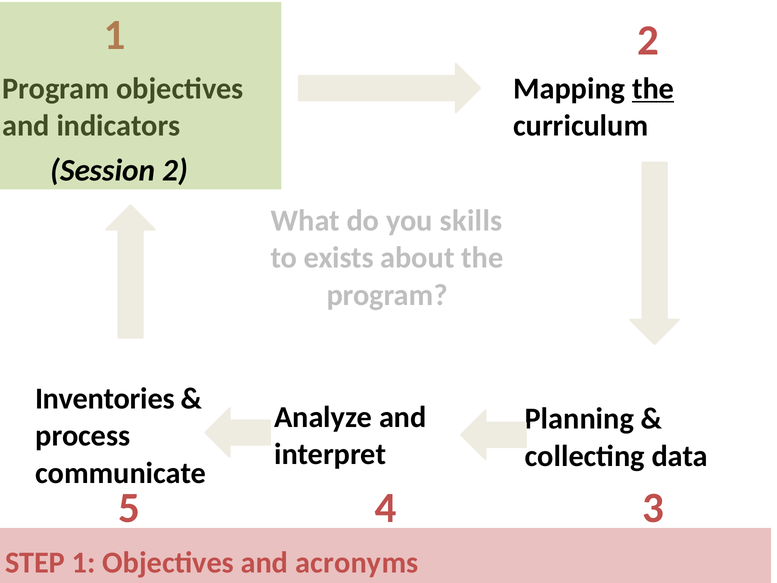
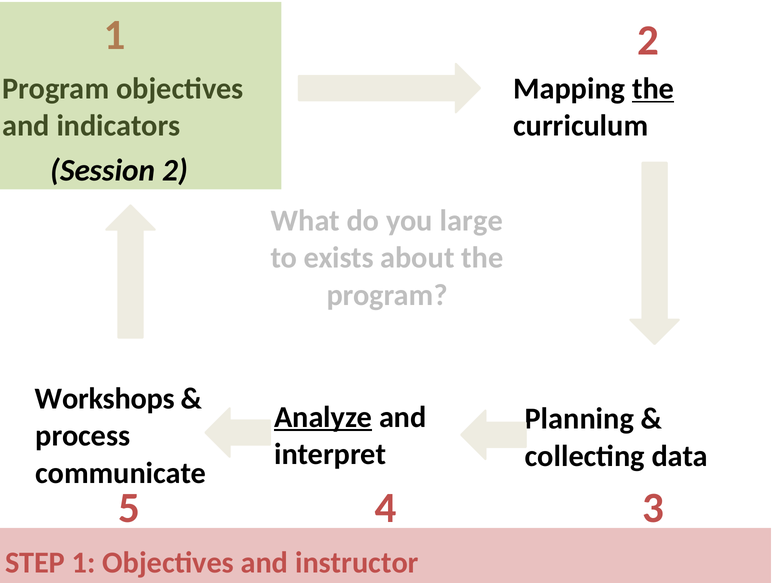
skills: skills -> large (471, 221)
Inventories: Inventories -> Workshops (105, 399)
Analyze underline: none -> present (323, 417)
acronyms: acronyms -> instructor (357, 562)
